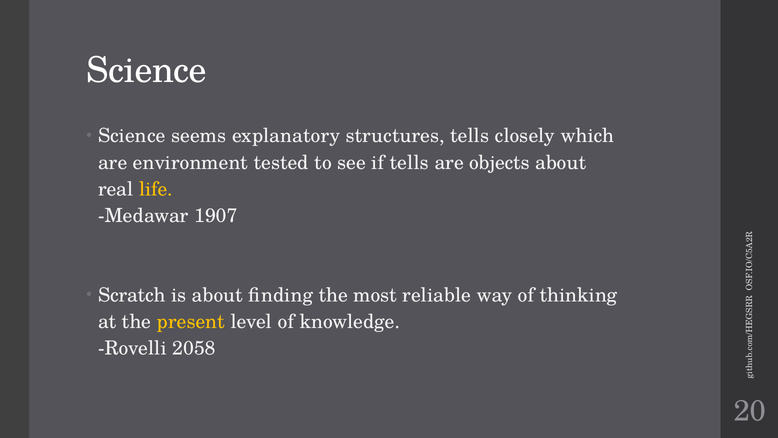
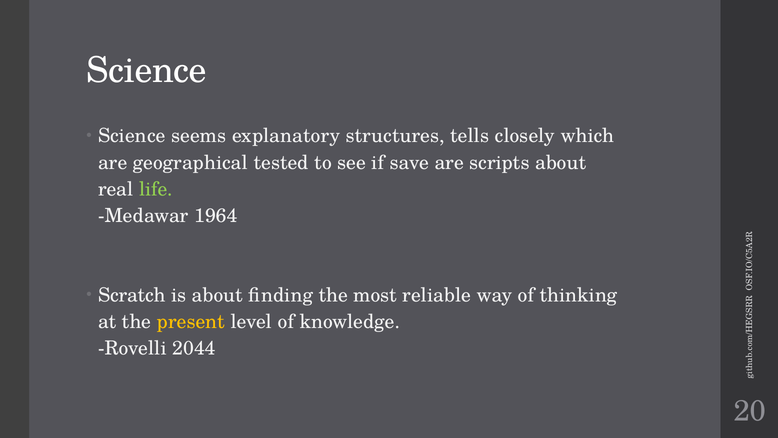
environment: environment -> geographical (190, 163)
if tells: tells -> save (409, 163)
objects: objects -> scripts (499, 163)
life colour: yellow -> light green (156, 189)
1907: 1907 -> 1964 (216, 216)
2058: 2058 -> 2044 (194, 348)
